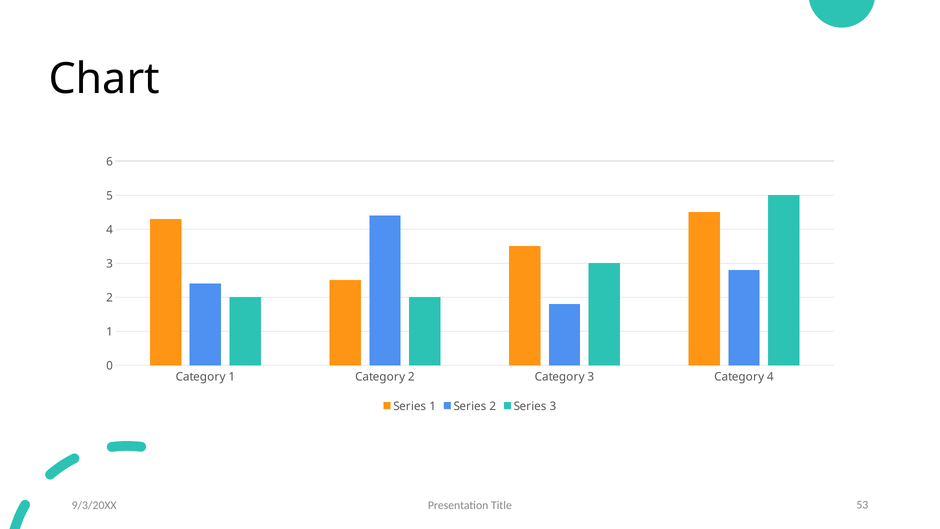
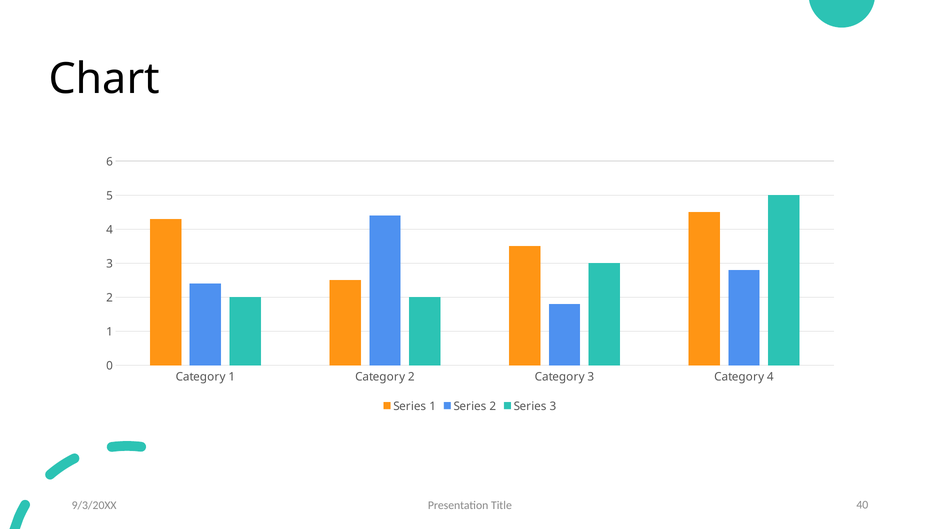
53: 53 -> 40 (862, 505)
